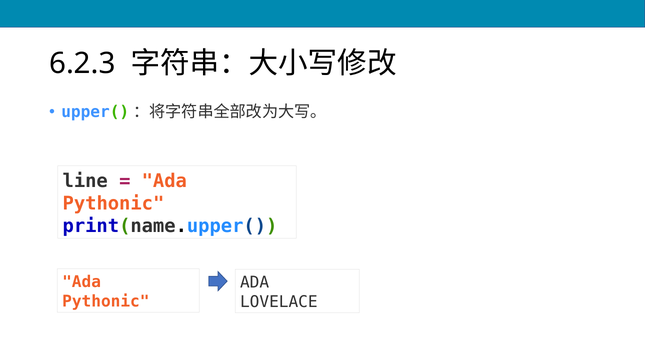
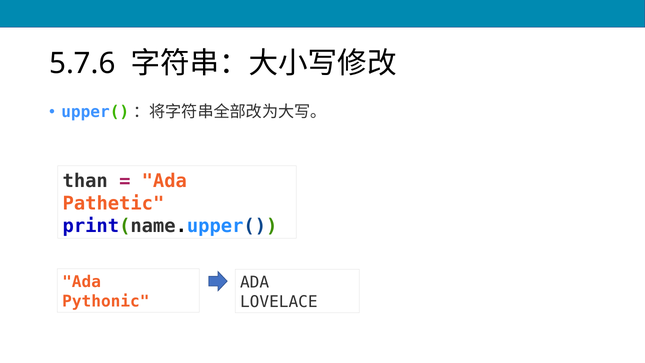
6.2.3: 6.2.3 -> 5.7.6 (82, 63)
line: line -> than (85, 181)
Pythonic: Pythonic -> Pathetic (113, 203)
